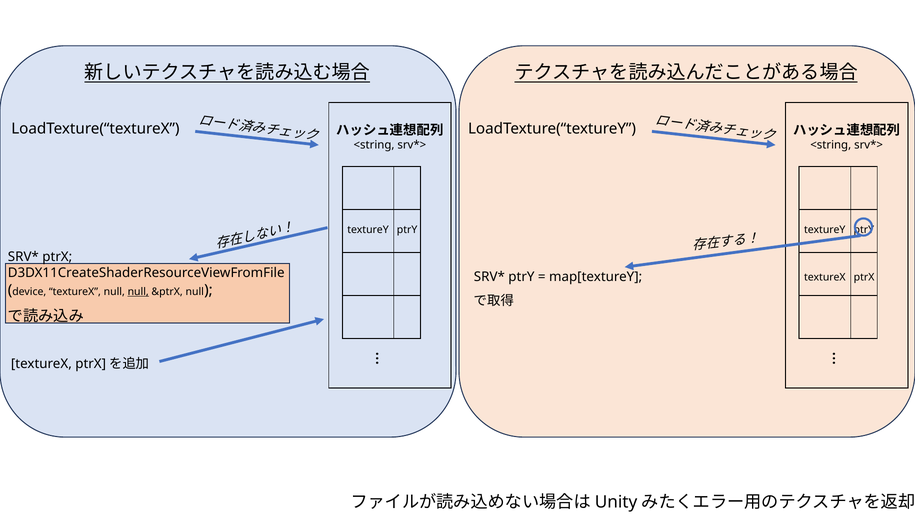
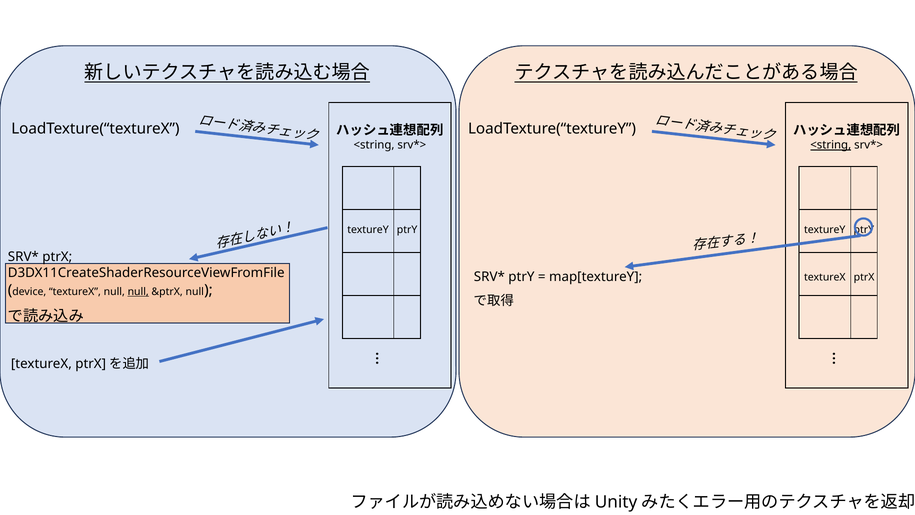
<string underline: none -> present (831, 145)
